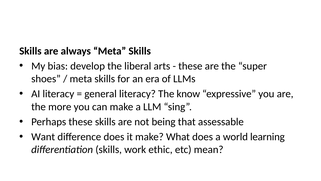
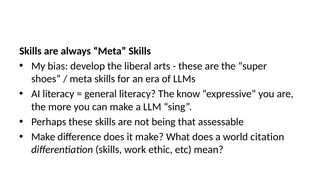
Want: Want -> Make (43, 136)
learning: learning -> citation (267, 136)
